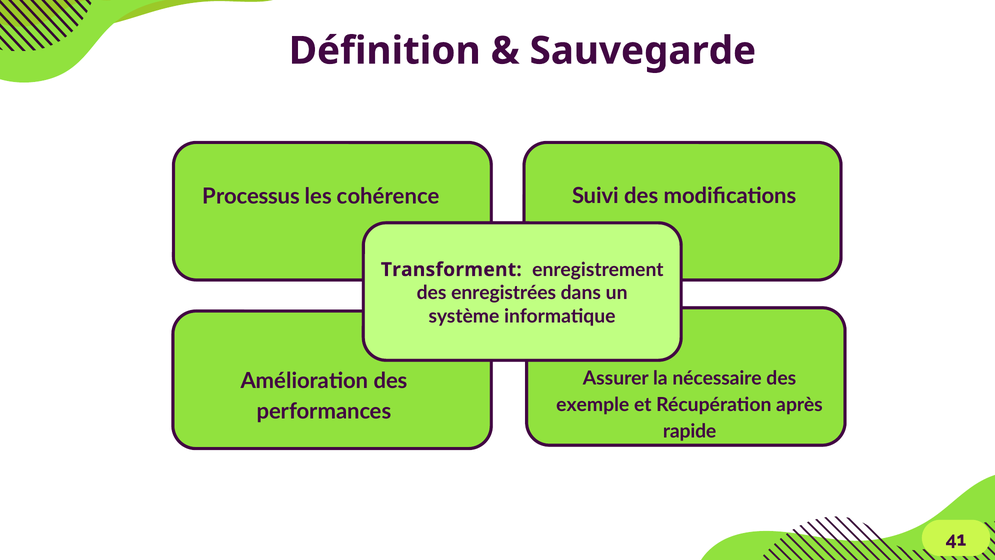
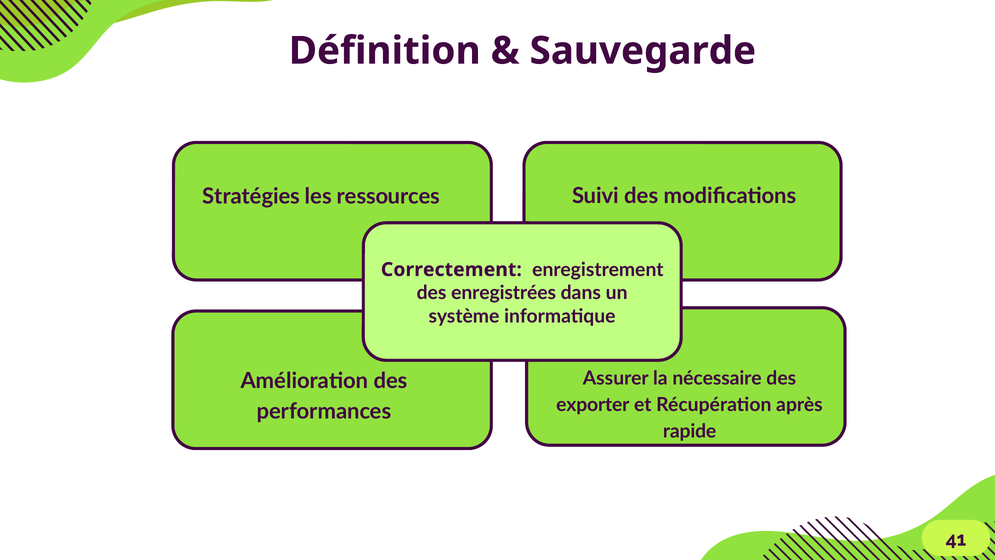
Processus: Processus -> Stratégies (251, 196)
cohérence: cohérence -> ressources (388, 196)
Transforment: Transforment -> Correctement (451, 270)
exemple: exemple -> exporter (593, 405)
